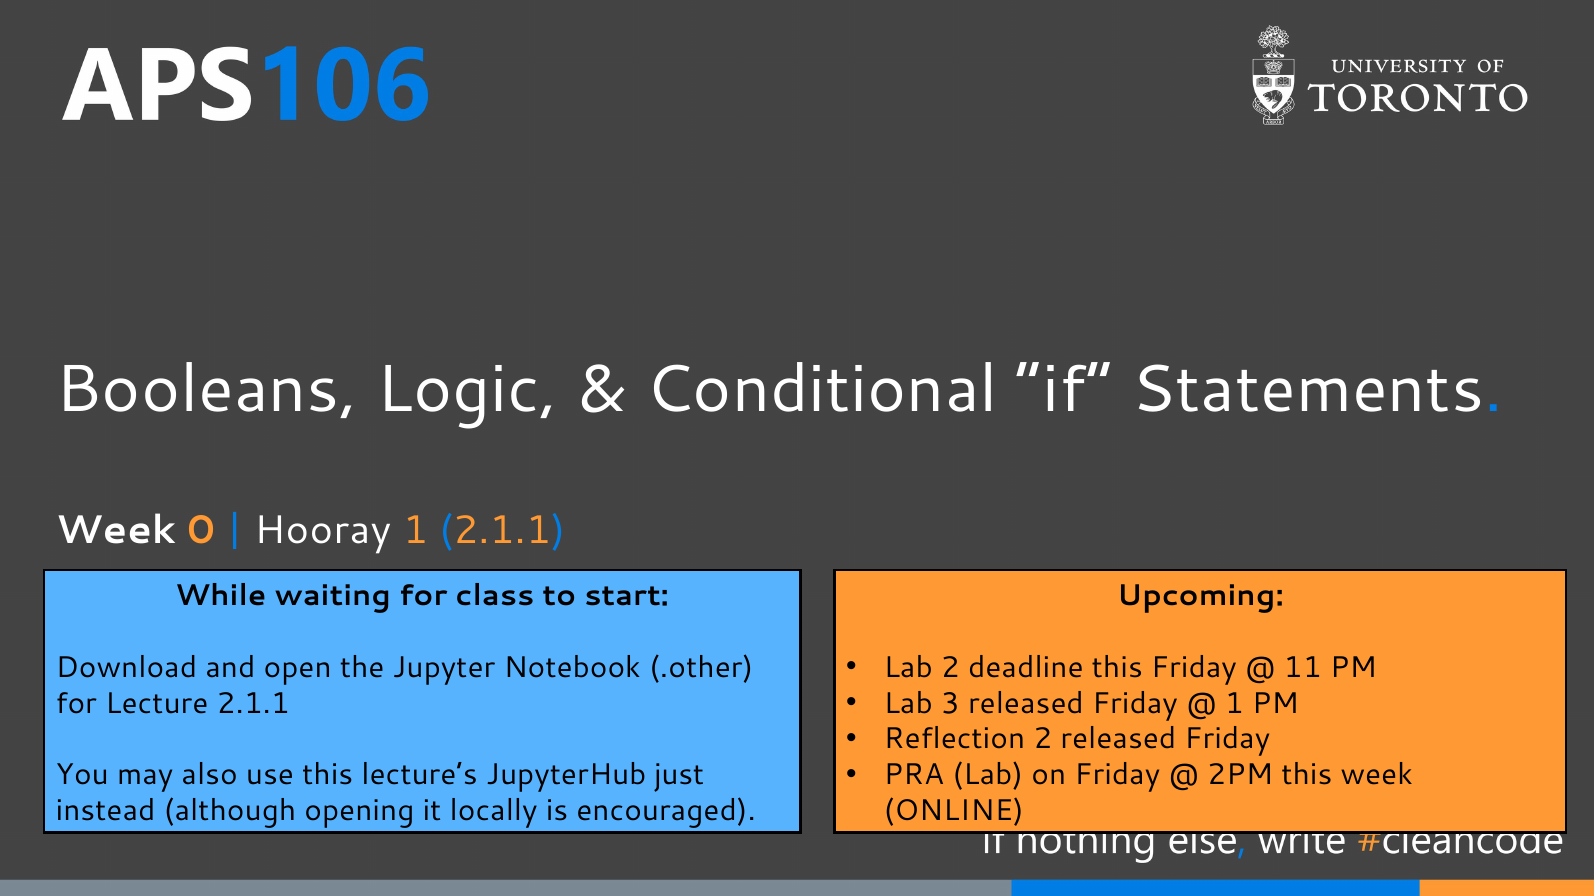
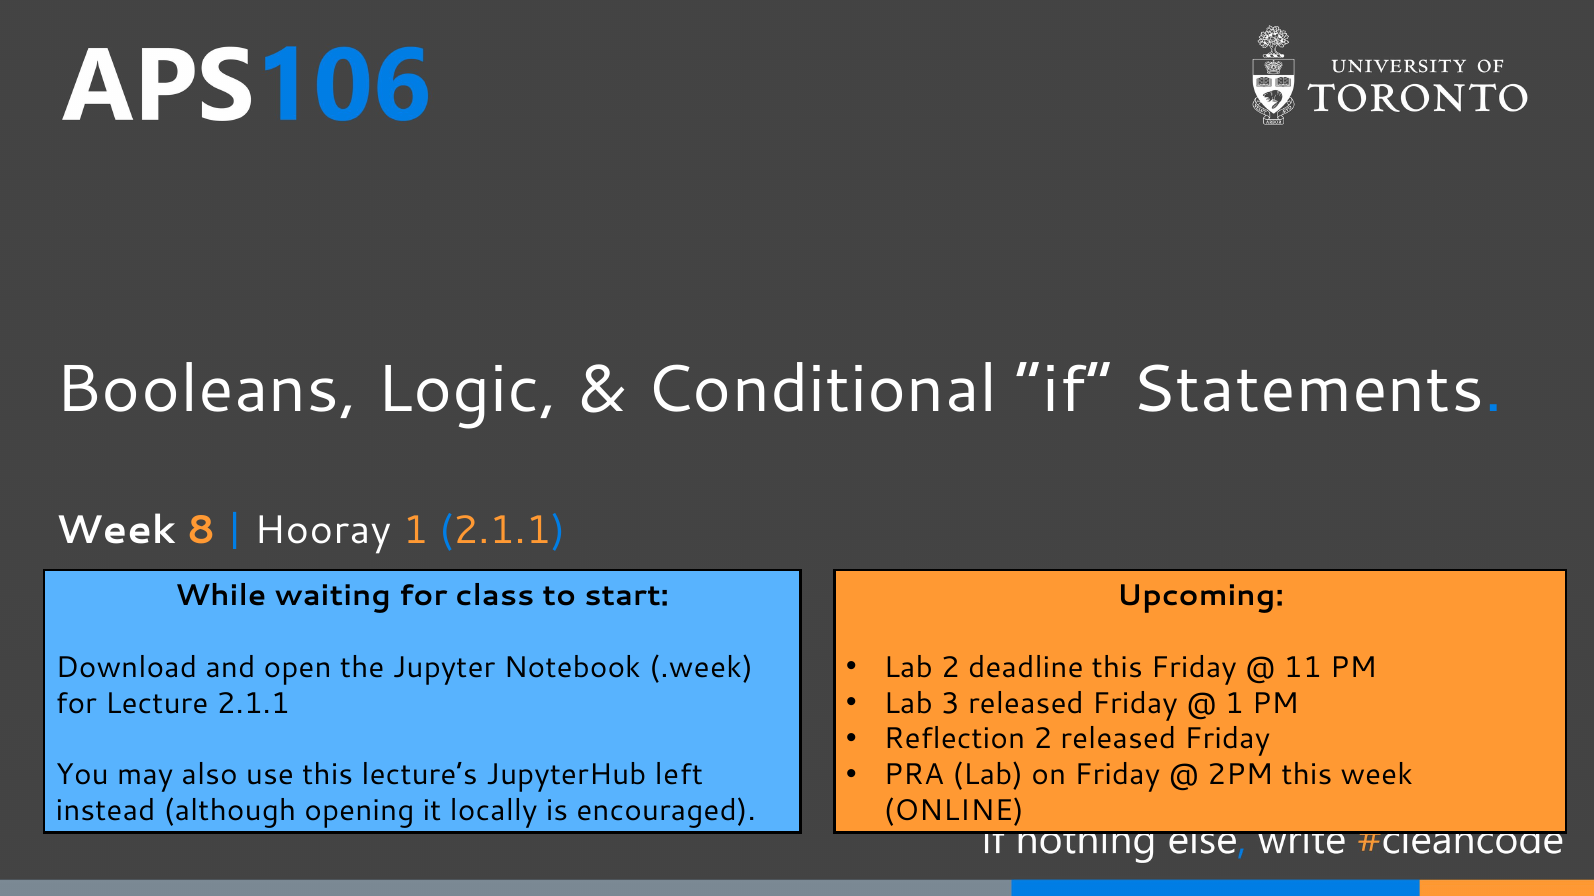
0: 0 -> 8 (201, 531)
.other: .other -> .week (701, 668)
just: just -> left (679, 775)
